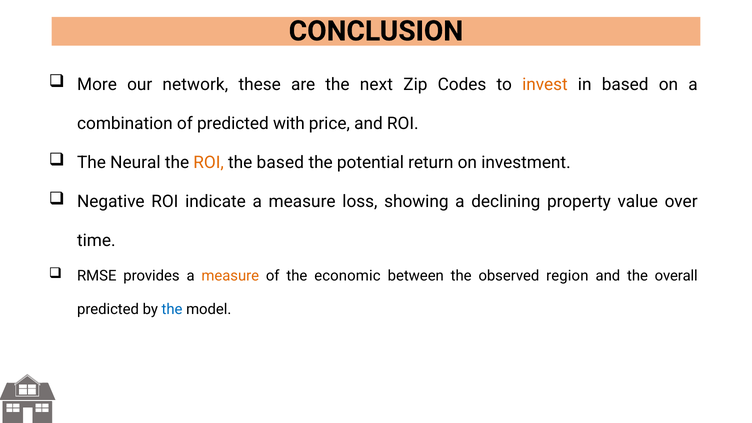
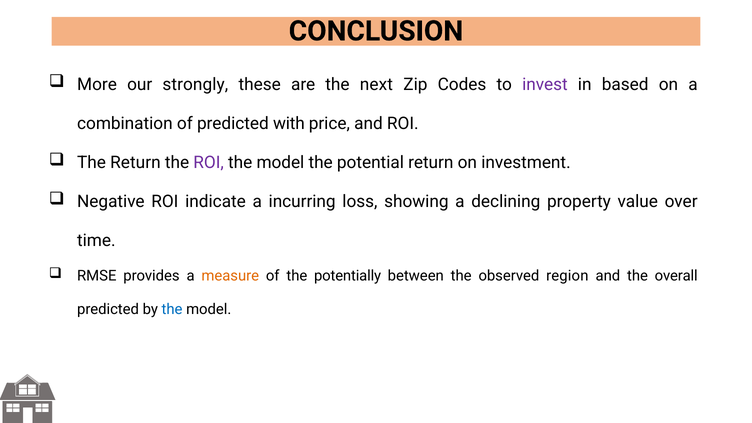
network: network -> strongly (195, 85)
invest colour: orange -> purple (545, 85)
The Neural: Neural -> Return (135, 163)
ROI colour: orange -> purple (209, 163)
based: based -> model (280, 163)
indicate a measure: measure -> incurring (302, 202)
economic: economic -> potentially (348, 276)
